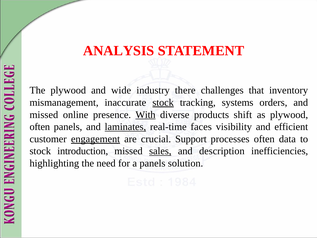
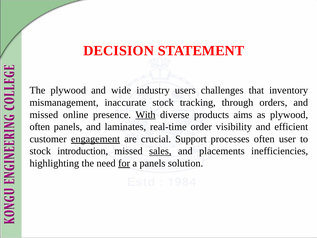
ANALYSIS: ANALYSIS -> DECISION (119, 51)
there: there -> users (185, 90)
stock underline: present -> none (163, 102)
systems: systems -> through (238, 102)
shift: shift -> aims (243, 115)
laminates underline: present -> none (125, 127)
faces: faces -> order (201, 127)
data: data -> user (287, 139)
description: description -> placements (222, 151)
for underline: none -> present (124, 163)
